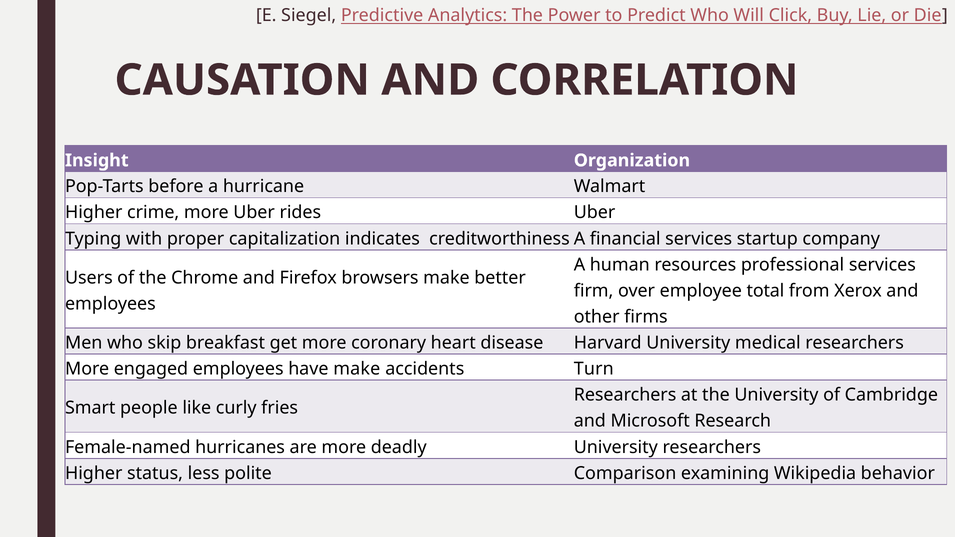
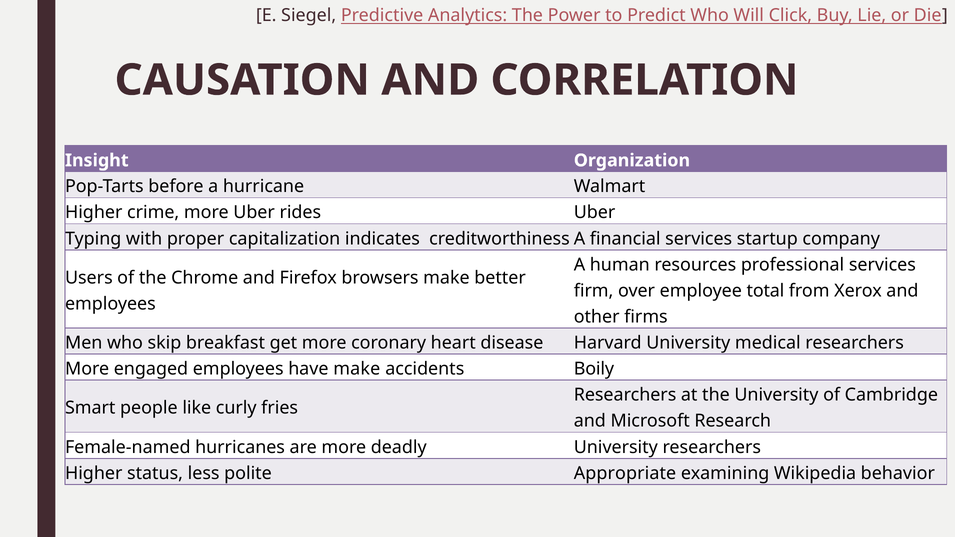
Turn: Turn -> Boily (594, 369)
Comparison: Comparison -> Appropriate (625, 473)
